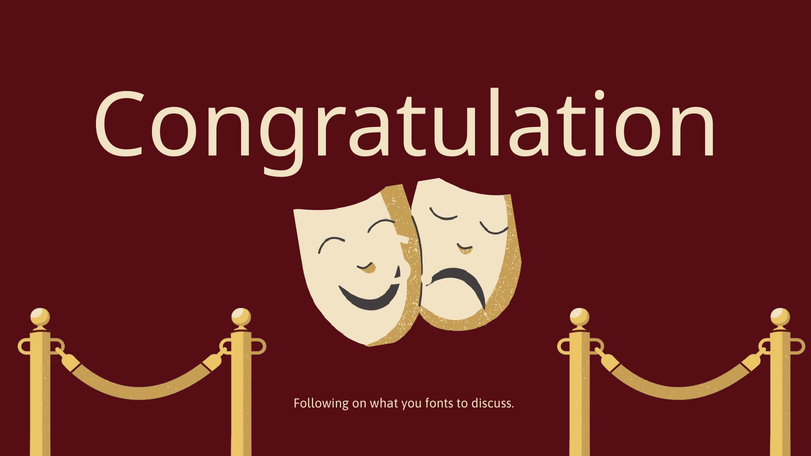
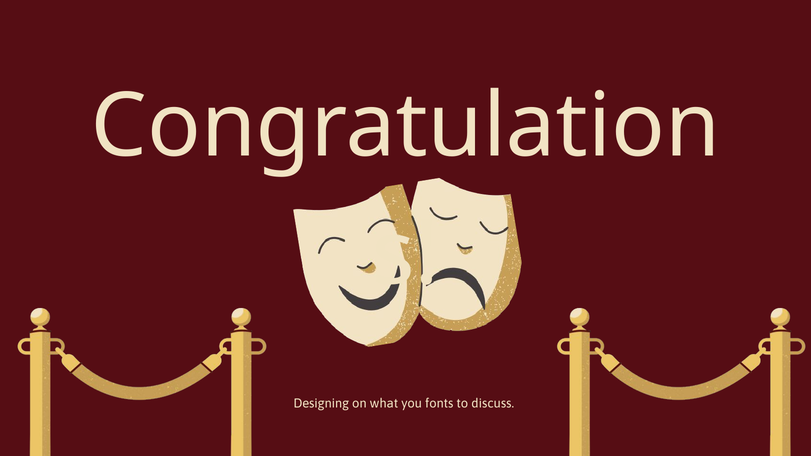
Following: Following -> Designing (321, 404)
